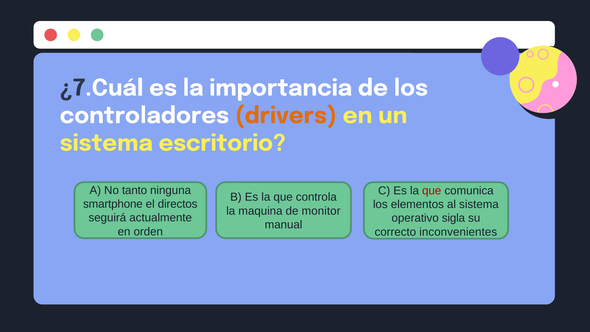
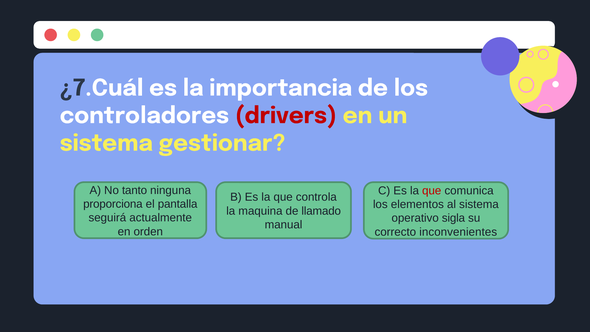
drivers colour: orange -> red (286, 116)
escritorio: escritorio -> gestionar (222, 143)
smartphone: smartphone -> proporciona (113, 204)
directos: directos -> pantalla (178, 204)
monitor: monitor -> llamado (321, 211)
